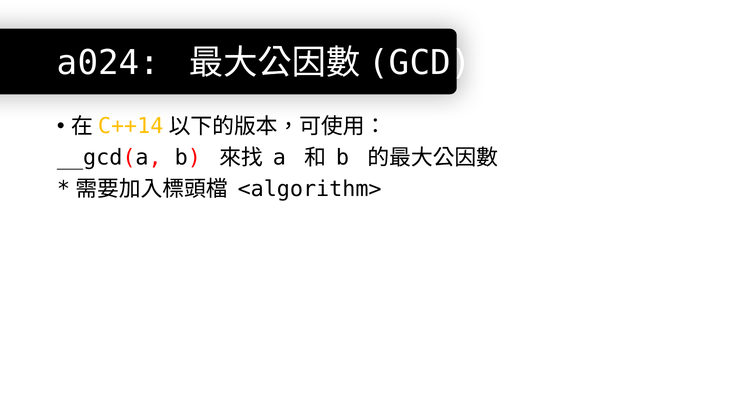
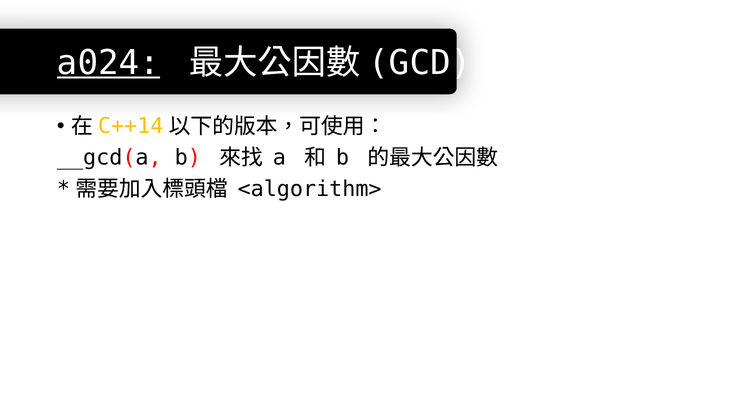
a024 underline: none -> present (108, 63)
